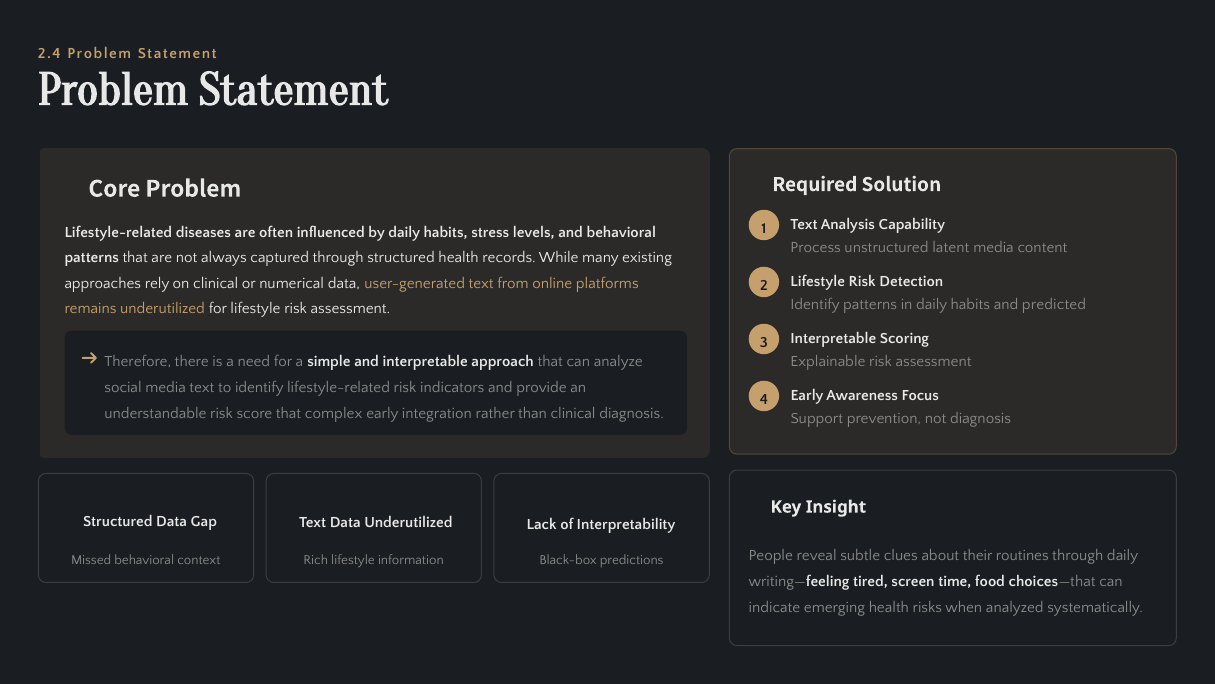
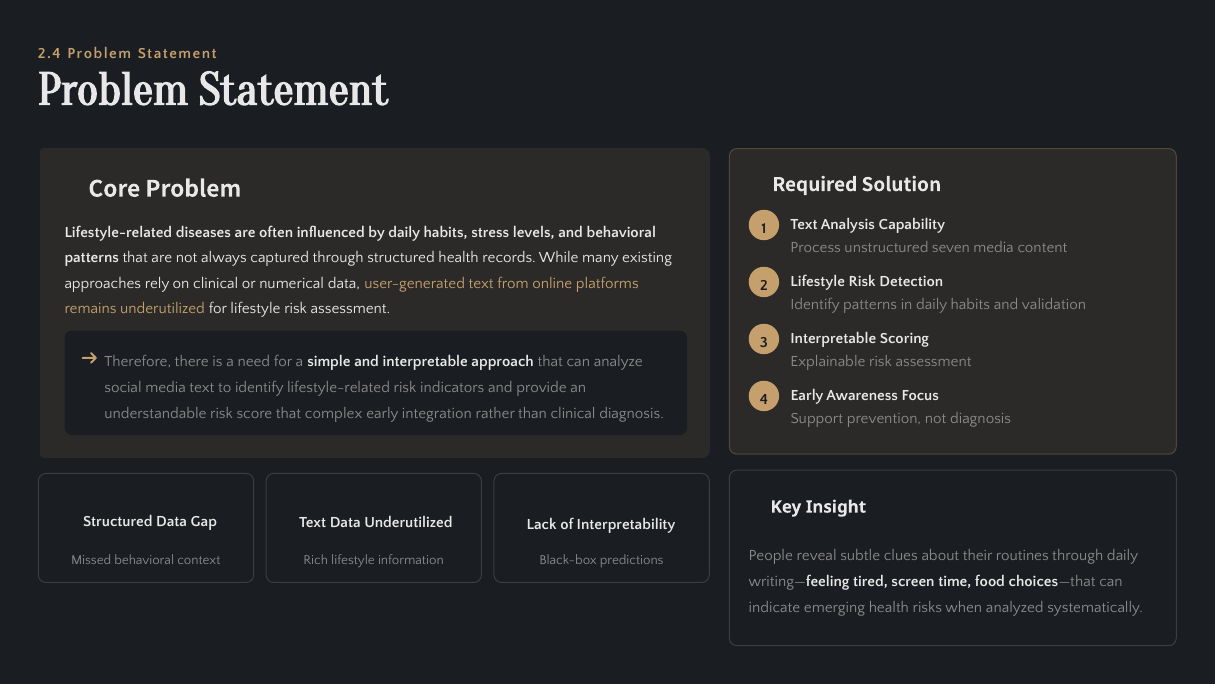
latent: latent -> seven (951, 248)
predicted: predicted -> validation (1054, 304)
